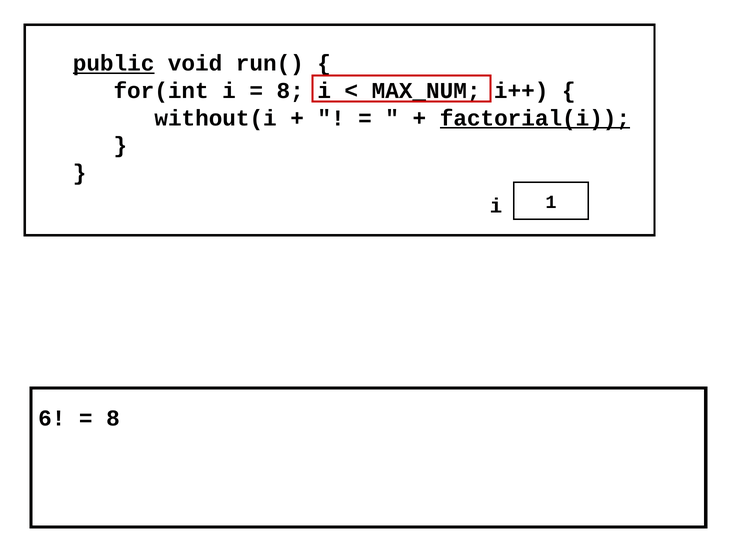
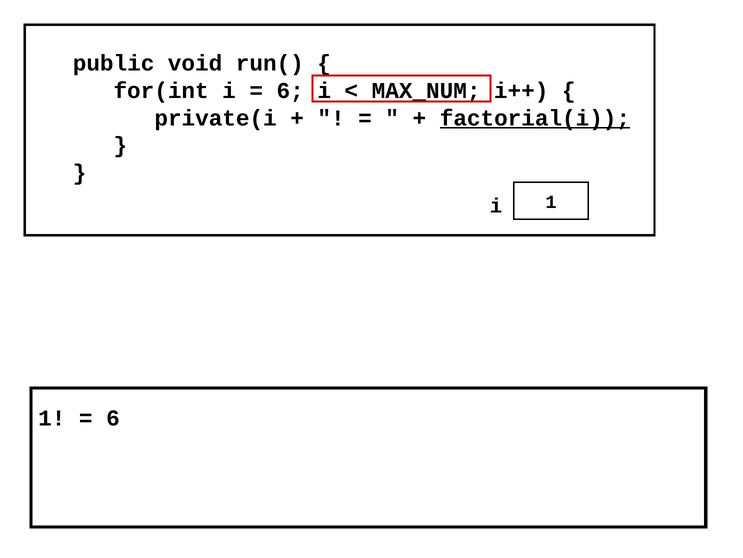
public underline: present -> none (114, 63)
8: 8 -> 6 (290, 91)
without(i: without(i -> private(i (216, 118)
6: 6 -> 1 (52, 418)
8: 8 -> 6 (113, 418)
